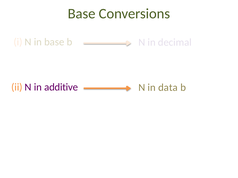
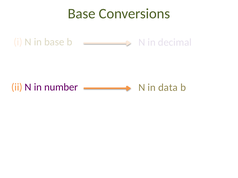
additive: additive -> number (61, 87)
